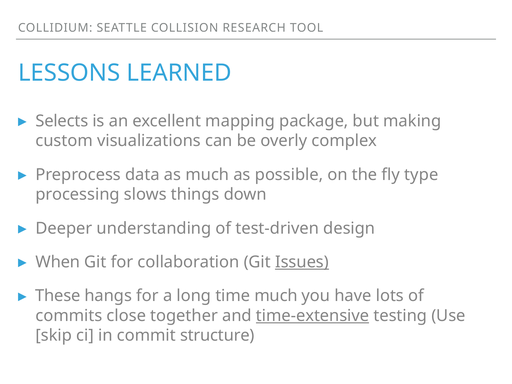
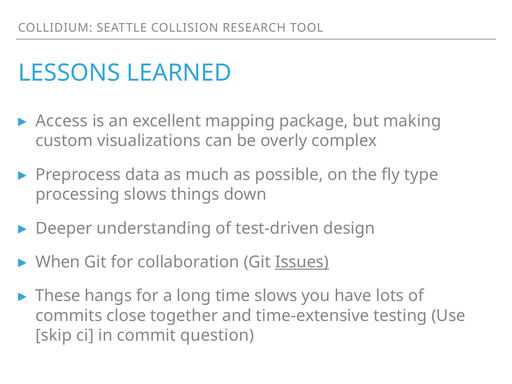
Selects: Selects -> Access (62, 121)
time much: much -> slows (276, 296)
time-extensive underline: present -> none (313, 316)
structure: structure -> question (217, 335)
